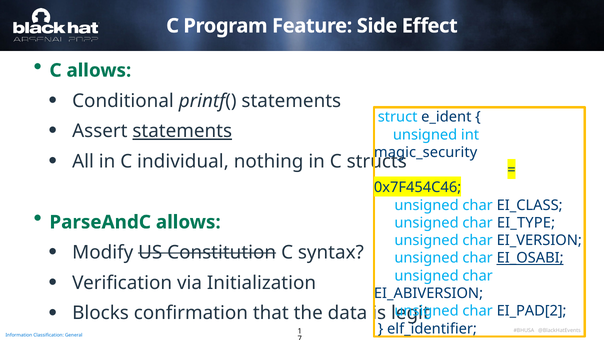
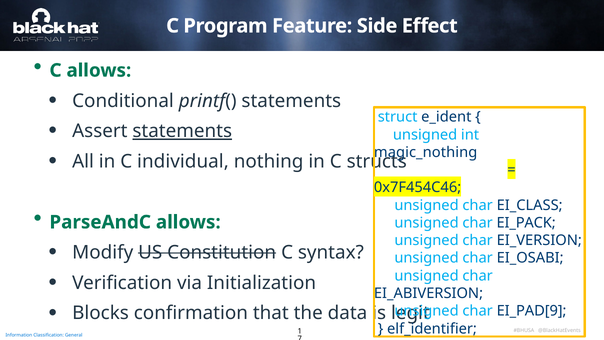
magic_security: magic_security -> magic_nothing (426, 152)
EI_TYPE: EI_TYPE -> EI_PACK (526, 223)
EI_OSABI underline: present -> none (530, 258)
EI_PAD[2: EI_PAD[2 -> EI_PAD[9 (532, 311)
